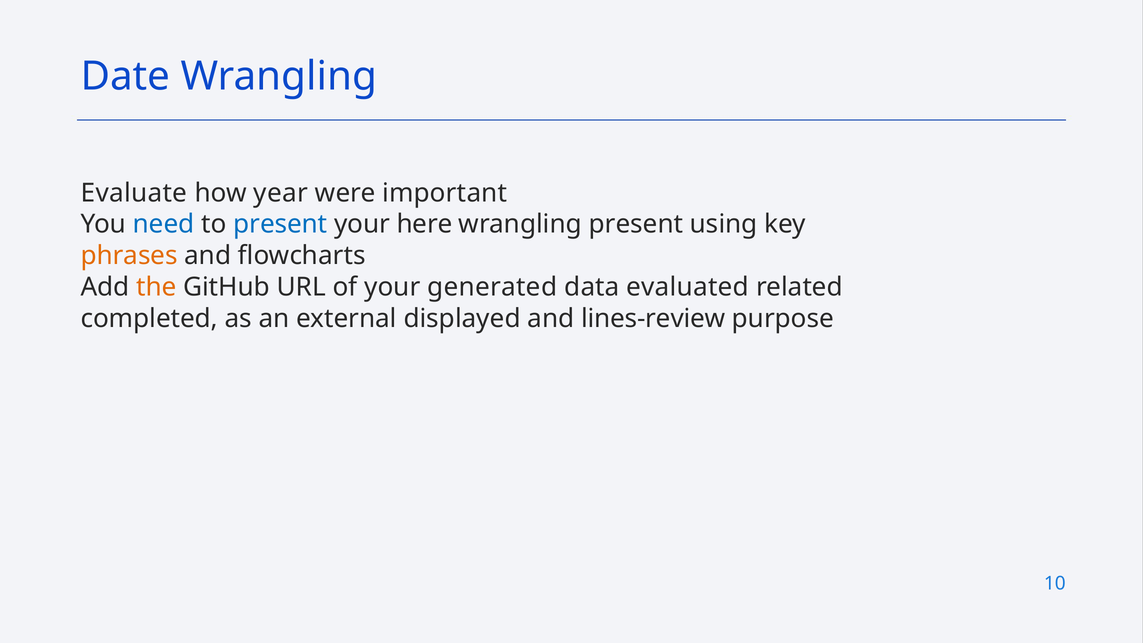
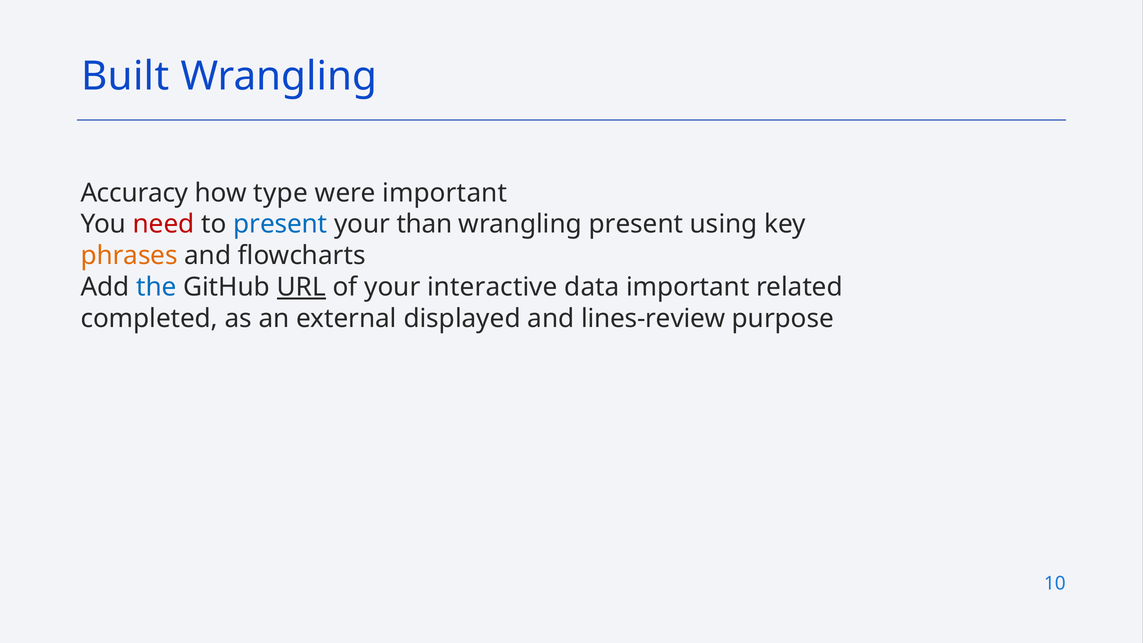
Date: Date -> Built (125, 76)
Evaluate: Evaluate -> Accuracy (134, 193)
year: year -> type (281, 193)
need colour: blue -> red (164, 224)
here: here -> than (424, 224)
the colour: orange -> blue (156, 287)
URL underline: none -> present (301, 287)
generated: generated -> interactive (492, 287)
data evaluated: evaluated -> important (688, 287)
